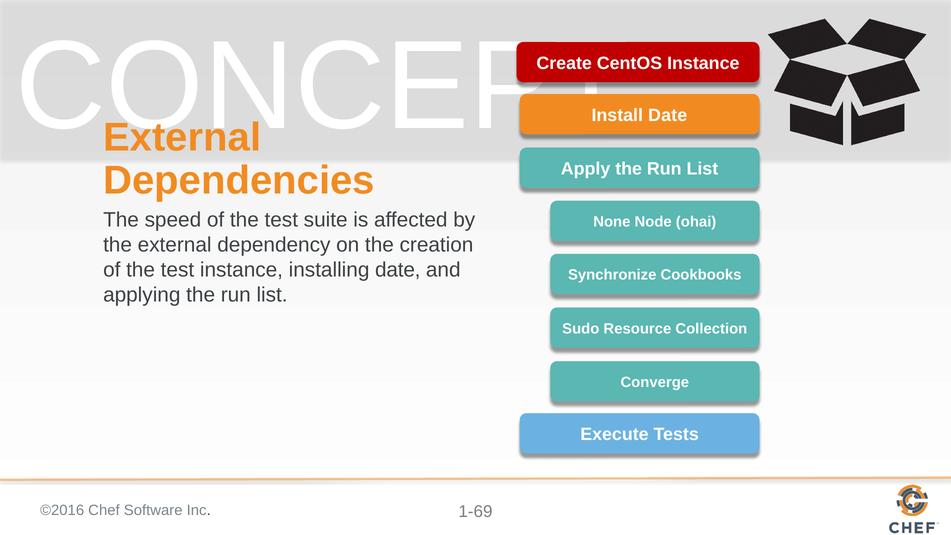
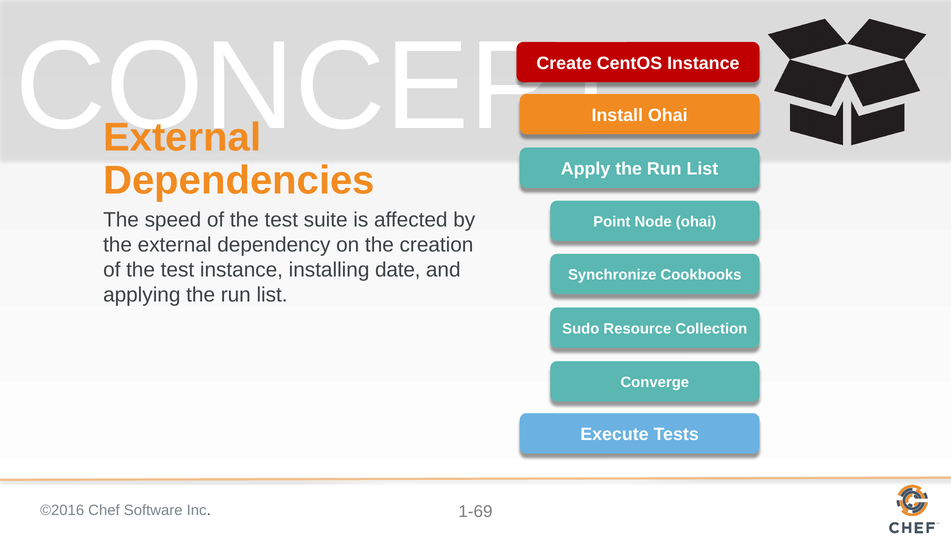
Date: Date -> Ohai (668, 115)
None: None -> Point (612, 222)
